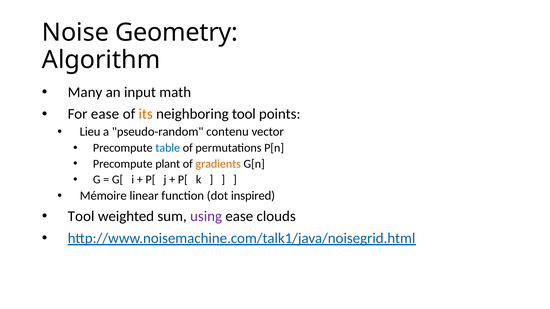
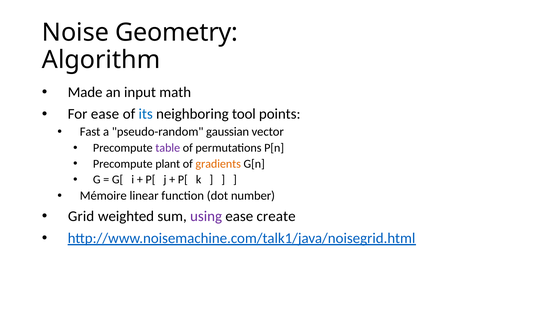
Many: Many -> Made (85, 92)
its colour: orange -> blue (146, 114)
Lieu: Lieu -> Fast (90, 132)
contenu: contenu -> gaussian (228, 132)
table colour: blue -> purple (168, 148)
inspired: inspired -> number (253, 196)
Tool: Tool -> Grid (81, 216)
clouds: clouds -> create (276, 216)
